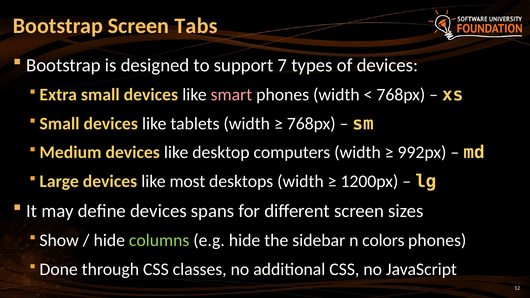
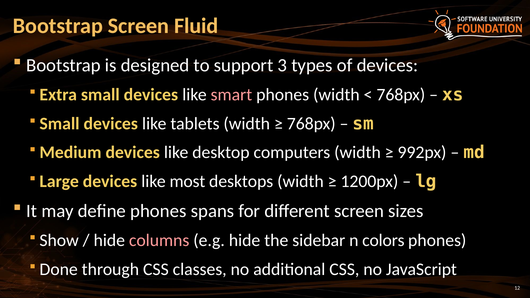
Tabs: Tabs -> Fluid (196, 26)
7: 7 -> 3 (282, 65)
define devices: devices -> phones (158, 211)
columns colour: light green -> pink (159, 241)
